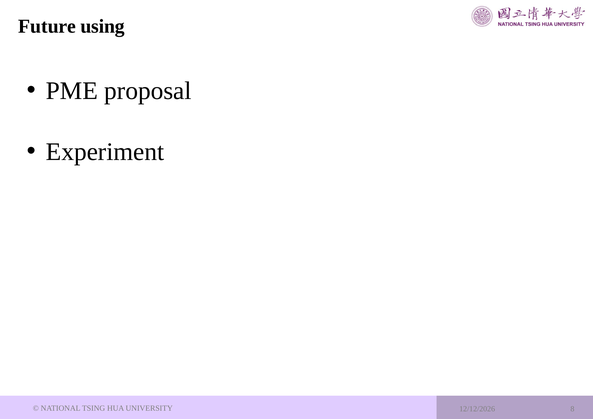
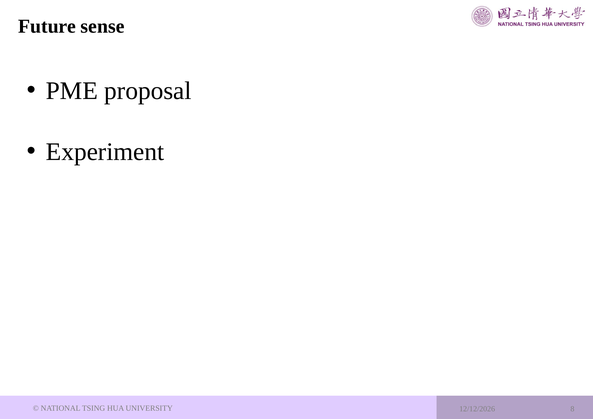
using: using -> sense (103, 26)
